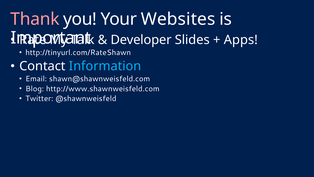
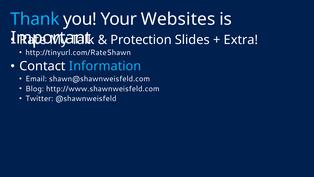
Thank colour: pink -> light blue (35, 19)
Developer: Developer -> Protection (141, 40)
Apps: Apps -> Extra (241, 40)
